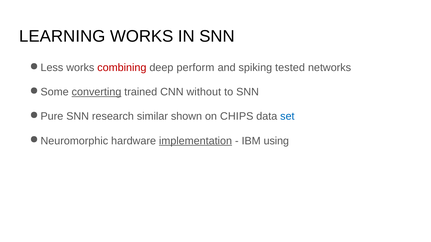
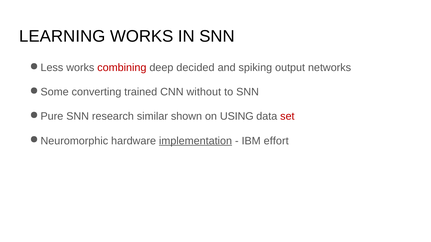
perform: perform -> decided (195, 68)
tested: tested -> output (290, 68)
converting underline: present -> none (96, 92)
CHIPS: CHIPS -> USING (237, 117)
set colour: blue -> red (287, 117)
using: using -> effort (276, 141)
